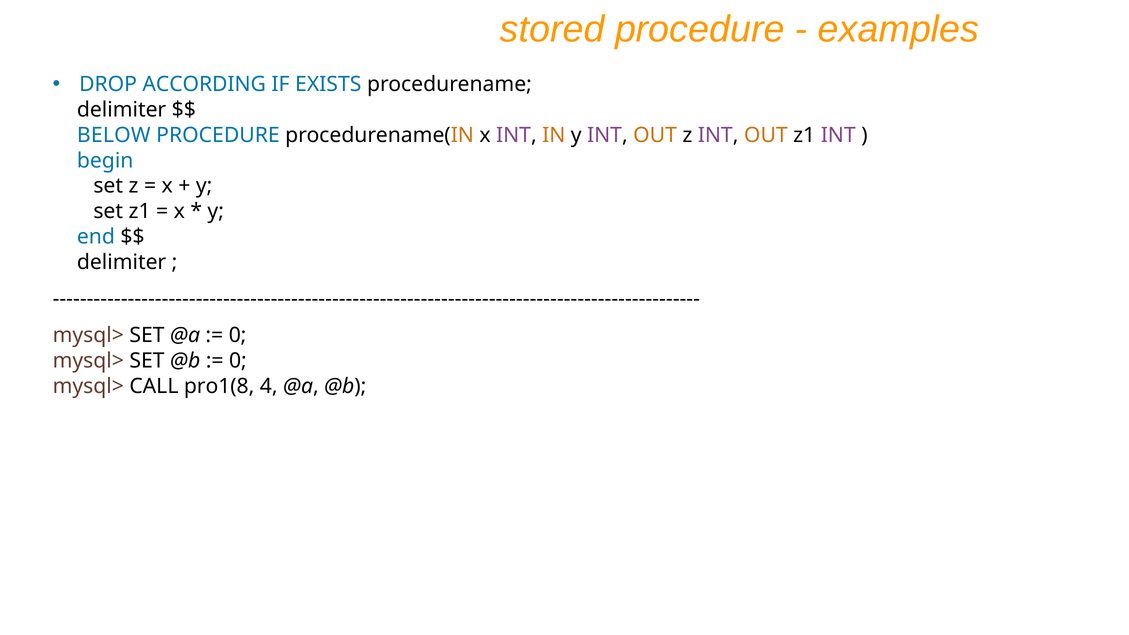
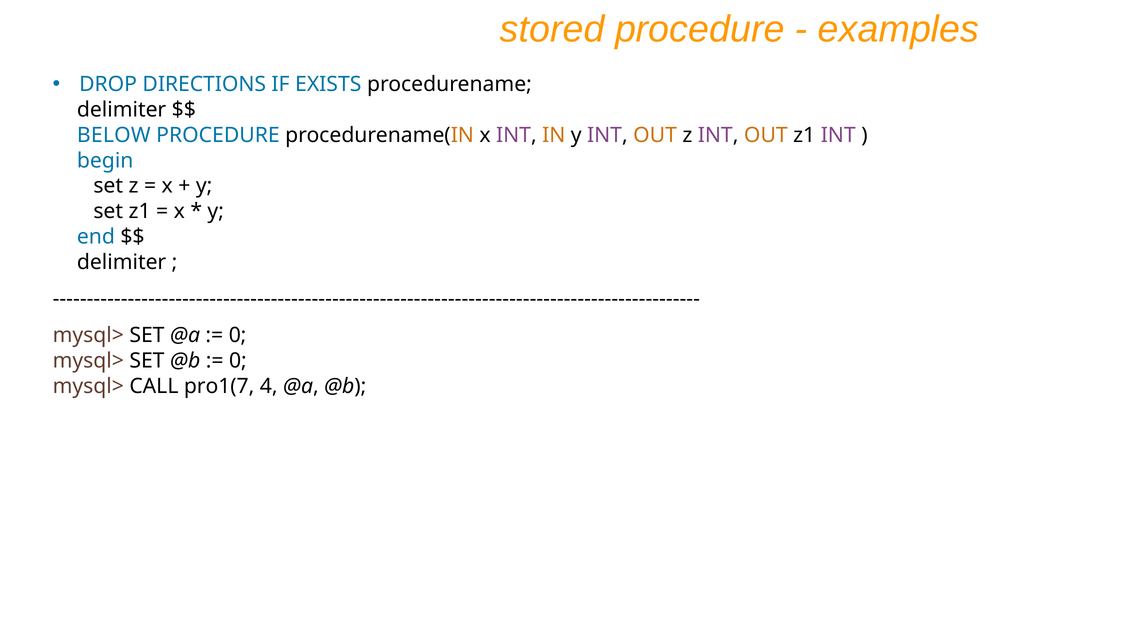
ACCORDING: ACCORDING -> DIRECTIONS (204, 84)
pro1(8: pro1(8 -> pro1(7 (219, 386)
